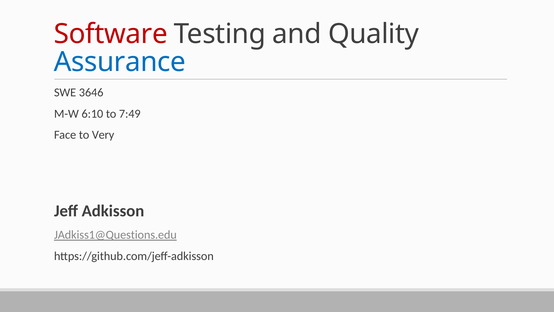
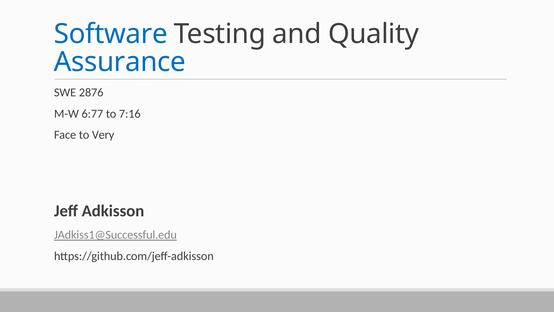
Software colour: red -> blue (111, 34)
3646: 3646 -> 2876 (91, 92)
6:10: 6:10 -> 6:77 (92, 114)
7:49: 7:49 -> 7:16 (130, 114)
JAdkiss1@Questions.edu: JAdkiss1@Questions.edu -> JAdkiss1@Successful.edu (115, 235)
